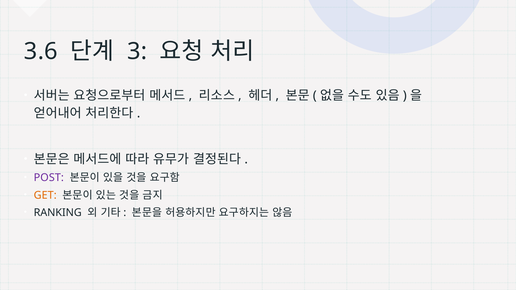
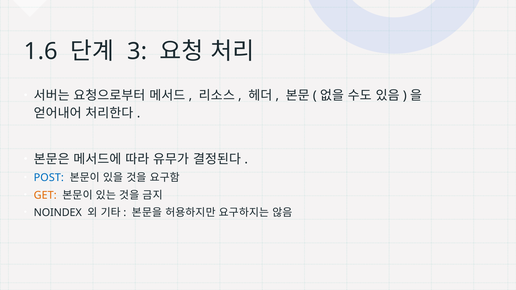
3.6: 3.6 -> 1.6 (41, 51)
POST colour: purple -> blue (49, 178)
RANKING: RANKING -> NOINDEX (58, 213)
